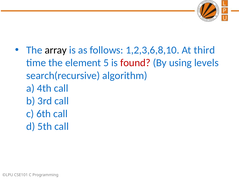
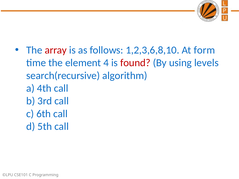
array colour: black -> red (56, 50)
third: third -> form (204, 50)
5: 5 -> 4 (106, 63)
